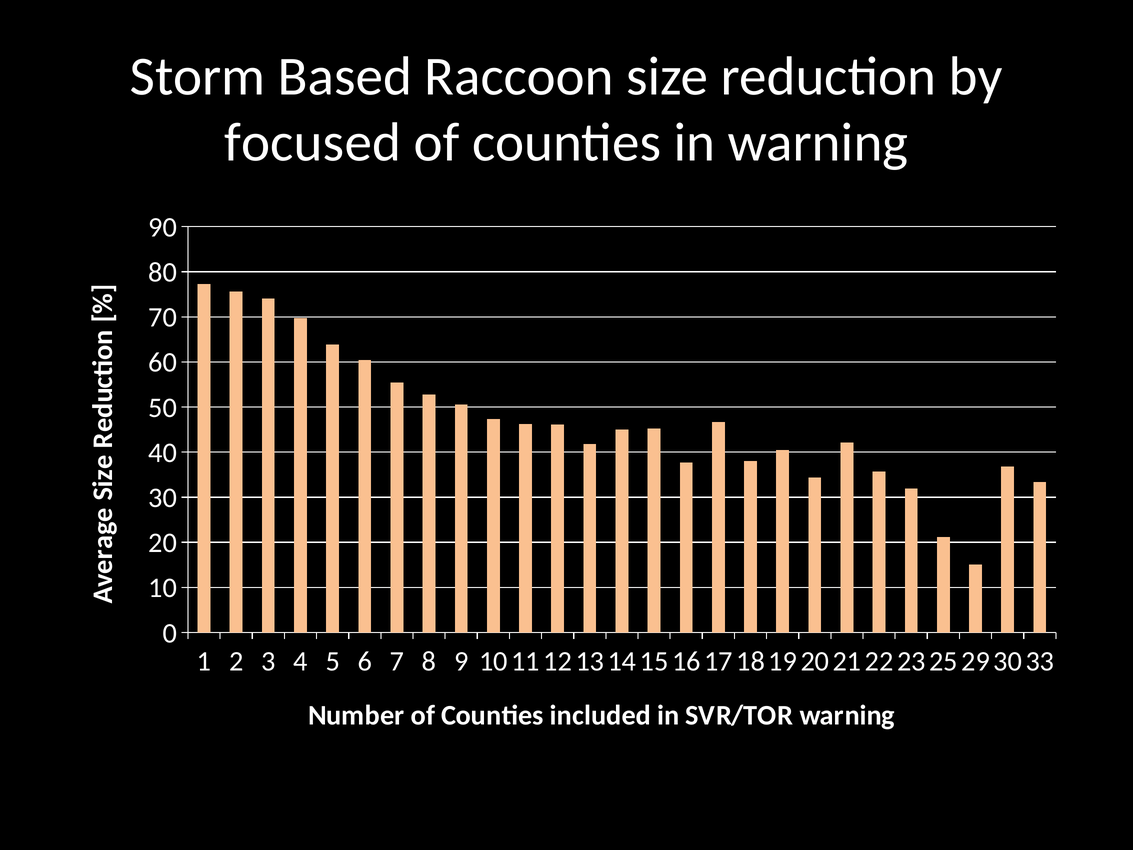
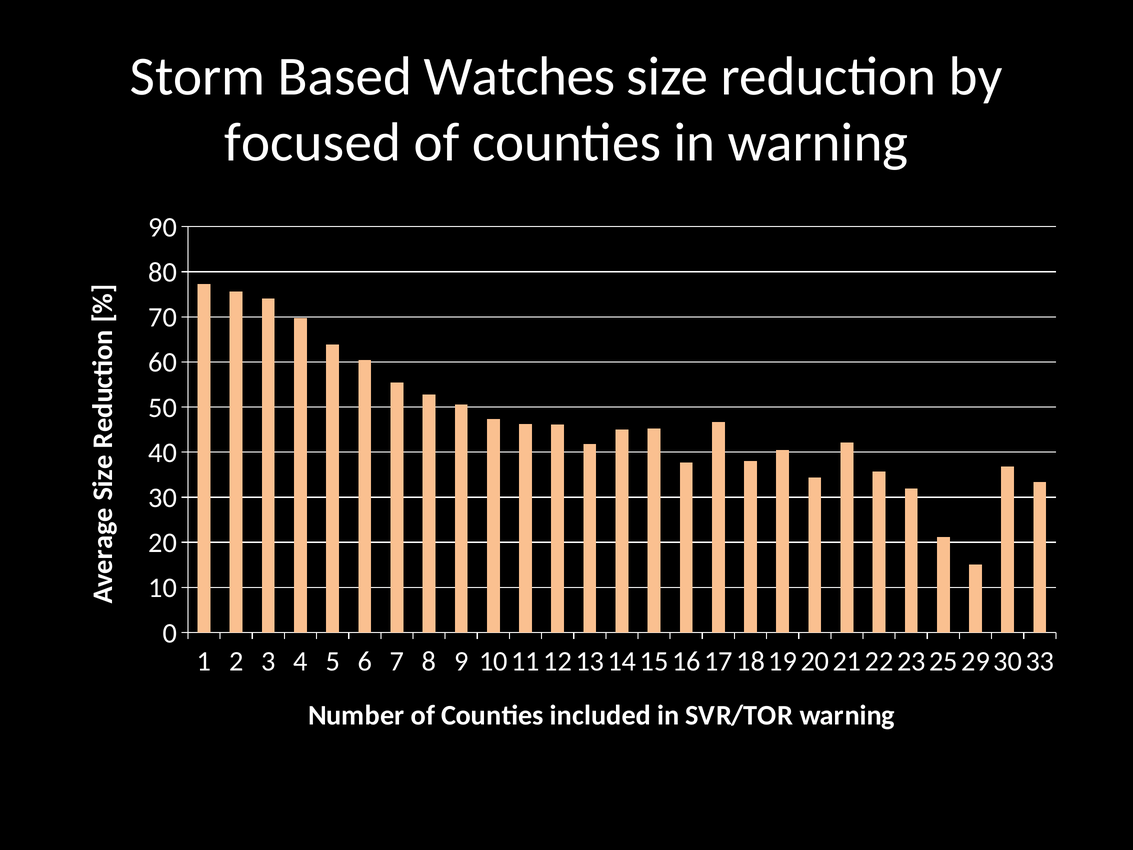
Raccoon: Raccoon -> Watches (519, 77)
